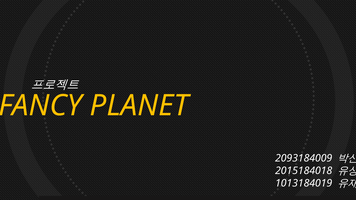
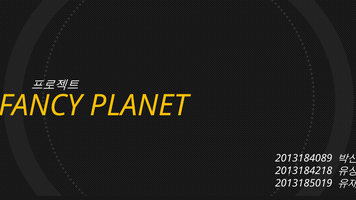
2093184009: 2093184009 -> 2013184089 (304, 158)
2015184018: 2015184018 -> 2013184218 (304, 171)
1013184019: 1013184019 -> 2013185019 (304, 183)
